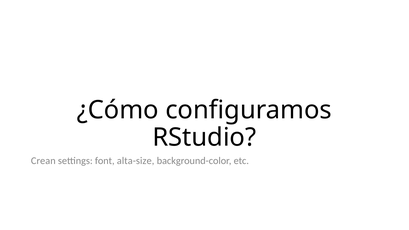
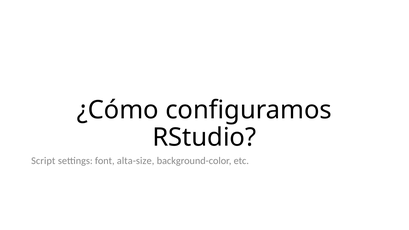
Crean: Crean -> Script (43, 161)
